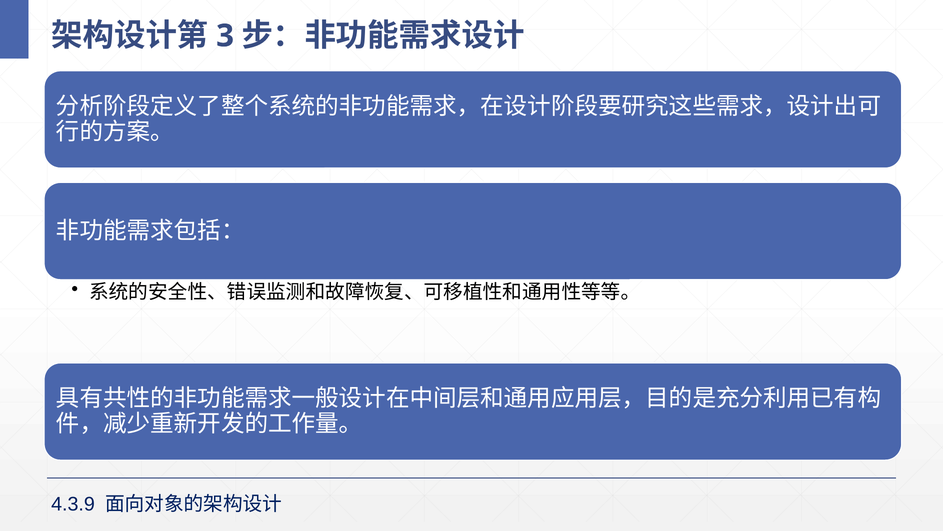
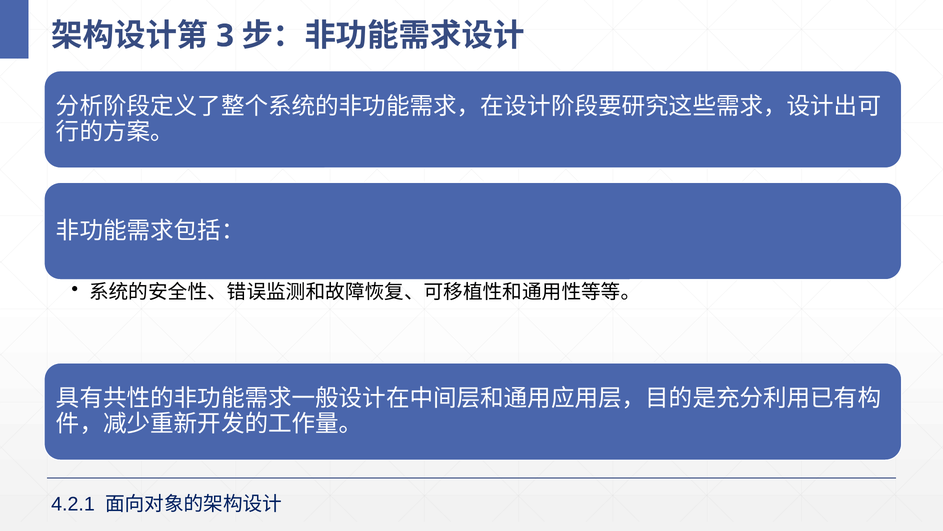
4.3.9: 4.3.9 -> 4.2.1 (73, 504)
